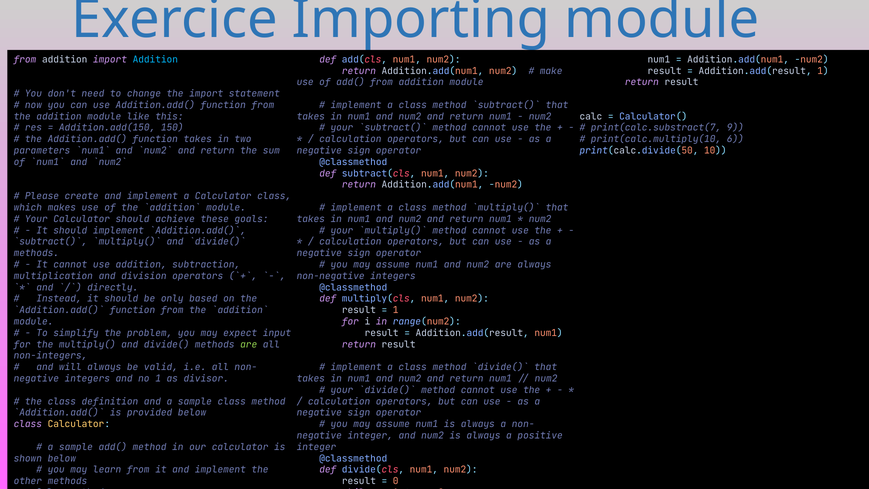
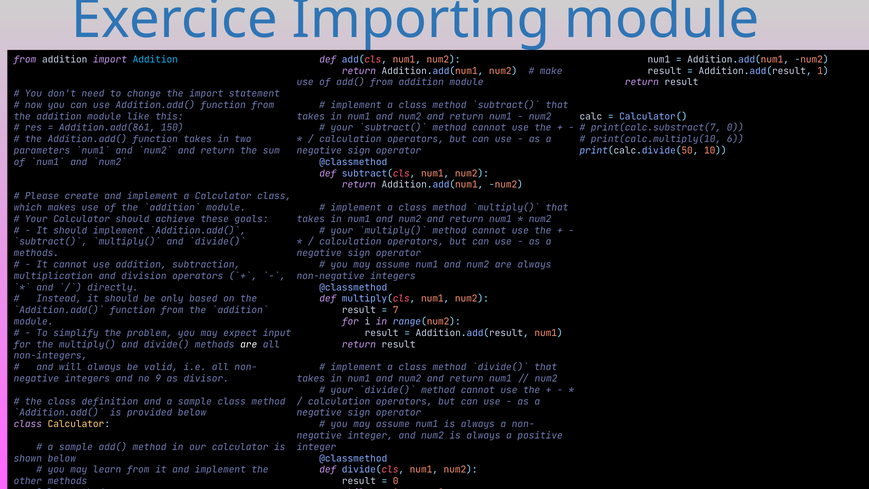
Addition.add(150: Addition.add(150 -> Addition.add(861 (107, 128)
print(calc.substract(7 9: 9 -> 0 (735, 128)
1: 1 -> 7 (396, 310)
are colour: light green -> white (249, 344)
no 1: 1 -> 9 (158, 378)
